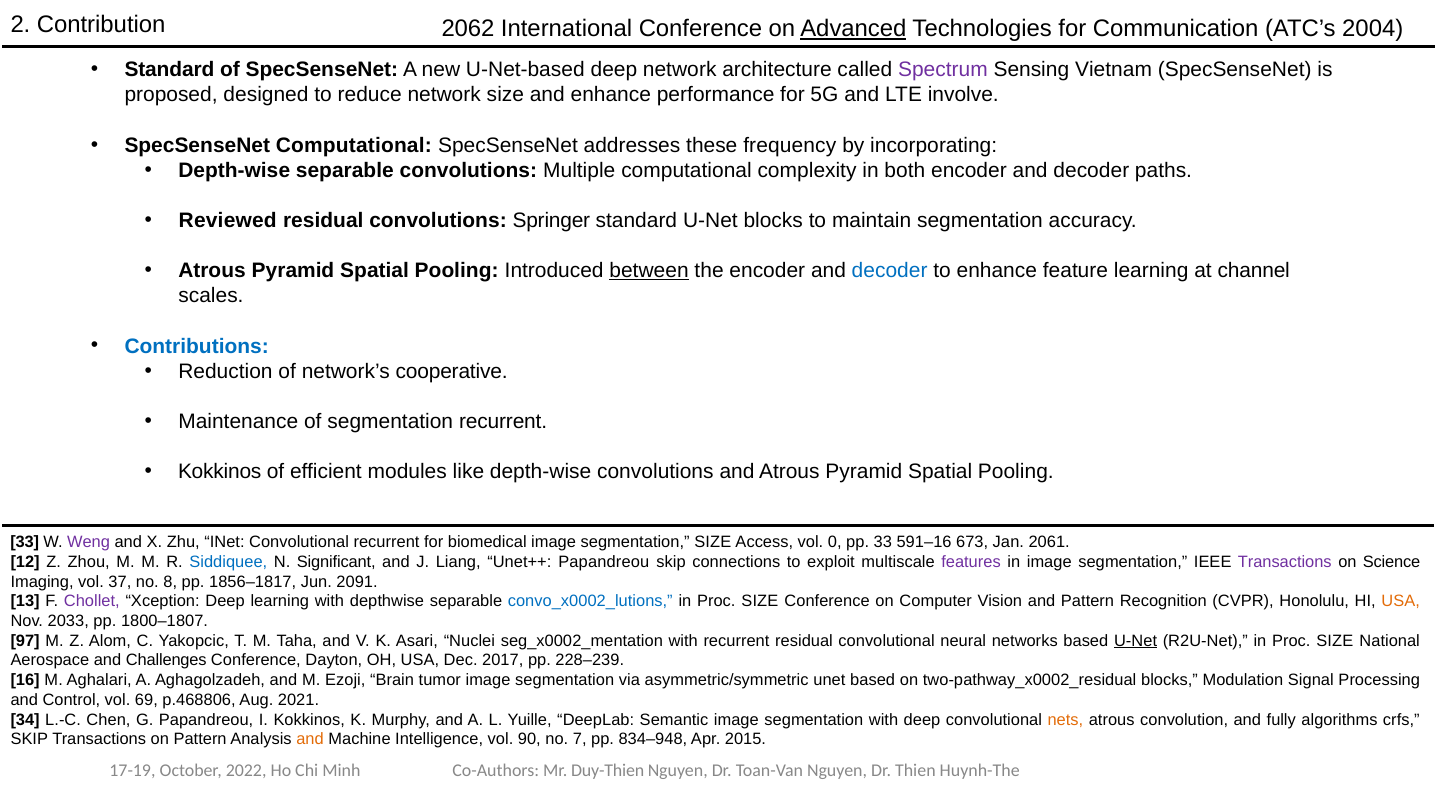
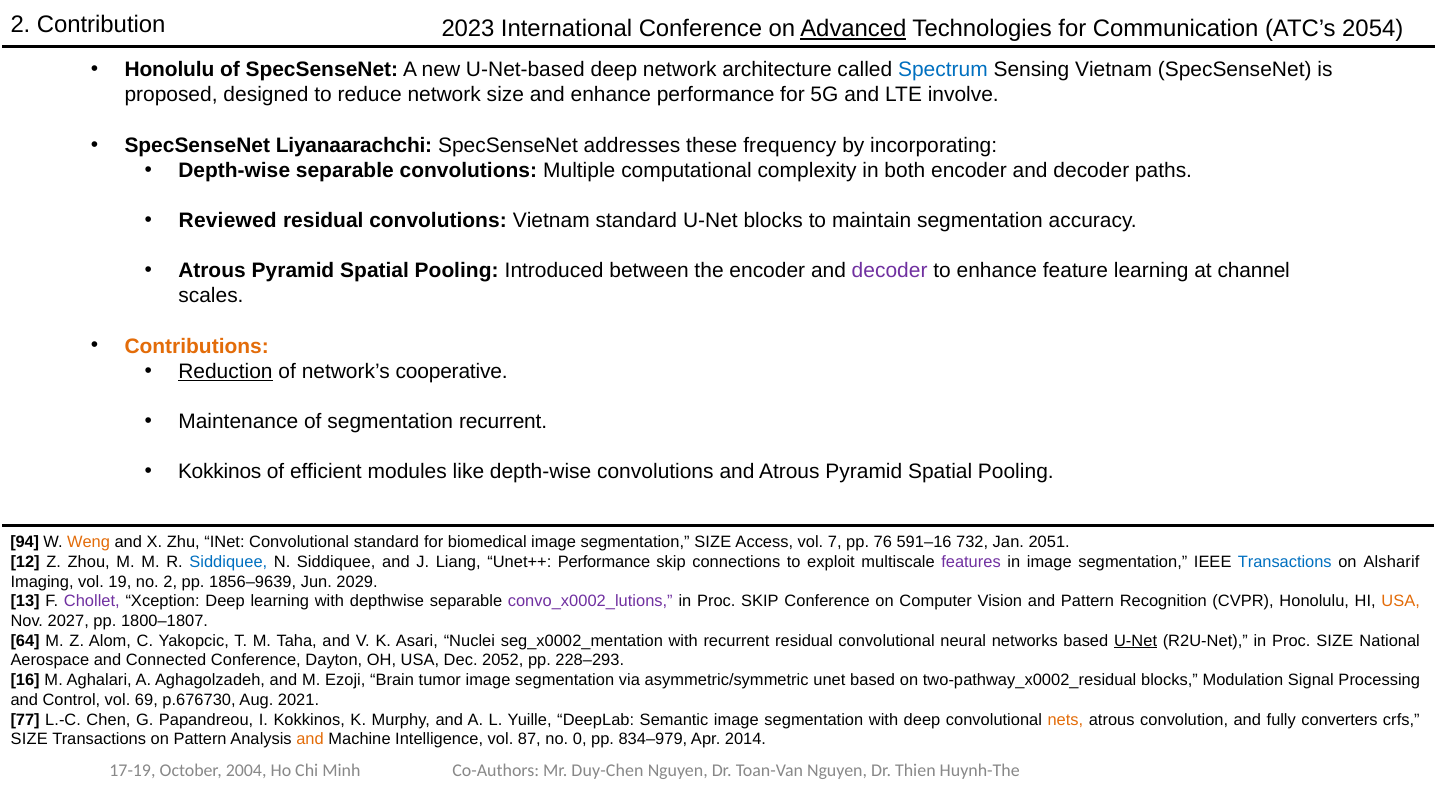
2062: 2062 -> 2023 (468, 29)
2004: 2004 -> 2054 (1373, 29)
Standard: Standard -> Honolulu (169, 70)
Spectrum colour: purple -> blue (943, 70)
SpecSenseNet Computational: Computational -> Liyanaarachchi (354, 145)
convolutions Springer: Springer -> Vietnam (551, 221)
between underline: present -> none (649, 271)
decoder colour: blue -> purple (890, 271)
Contributions colour: blue -> orange (197, 346)
Reduction underline: none -> present (225, 371)
33: 33 -> 94 (25, 542)
Weng colour: purple -> orange (89, 542)
Convolutional recurrent: recurrent -> standard (386, 542)
0: 0 -> 7 (835, 542)
pp 33: 33 -> 76 (883, 542)
673: 673 -> 732 (972, 542)
2061: 2061 -> 2051 (1049, 542)
N Significant: Significant -> Siddiquee (336, 562)
Unet++ Papandreou: Papandreou -> Performance (604, 562)
Transactions colour: purple -> blue (1285, 562)
Science: Science -> Alsharif (1391, 562)
37: 37 -> 19 (120, 582)
no 8: 8 -> 2 (170, 582)
1856–1817: 1856–1817 -> 1856–9639 (253, 582)
2091: 2091 -> 2029 (357, 582)
convo_x0002_lutions colour: blue -> purple (590, 601)
SIZE: SIZE -> SKIP (760, 601)
2033: 2033 -> 2027 (68, 621)
97: 97 -> 64 (25, 641)
Challenges: Challenges -> Connected (166, 661)
2017: 2017 -> 2052 (503, 661)
228–239: 228–239 -> 228–293 (590, 661)
p.468806: p.468806 -> p.676730 (199, 700)
34: 34 -> 77 (25, 720)
algorithms: algorithms -> converters (1340, 720)
SKIP: SKIP -> SIZE (29, 740)
90: 90 -> 87 (529, 740)
7: 7 -> 0 (580, 740)
834–948: 834–948 -> 834–979 (653, 740)
2015: 2015 -> 2014 (745, 740)
2022: 2022 -> 2004 (246, 771)
Duy-Thien: Duy-Thien -> Duy-Chen (608, 771)
